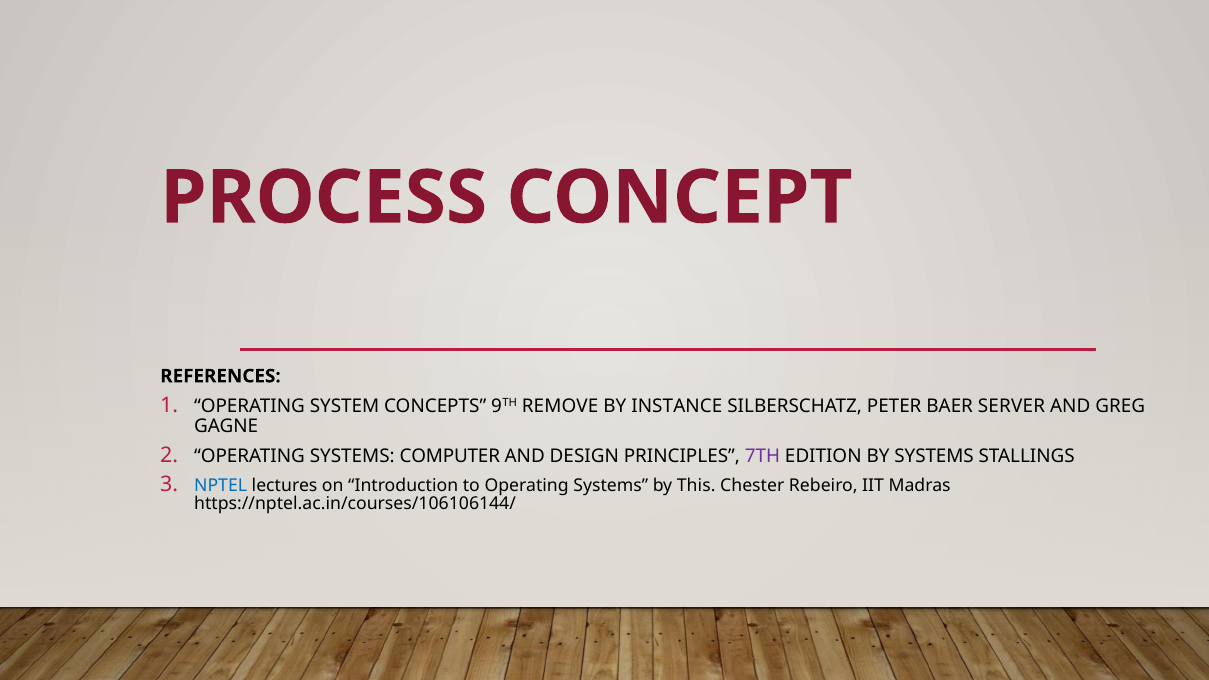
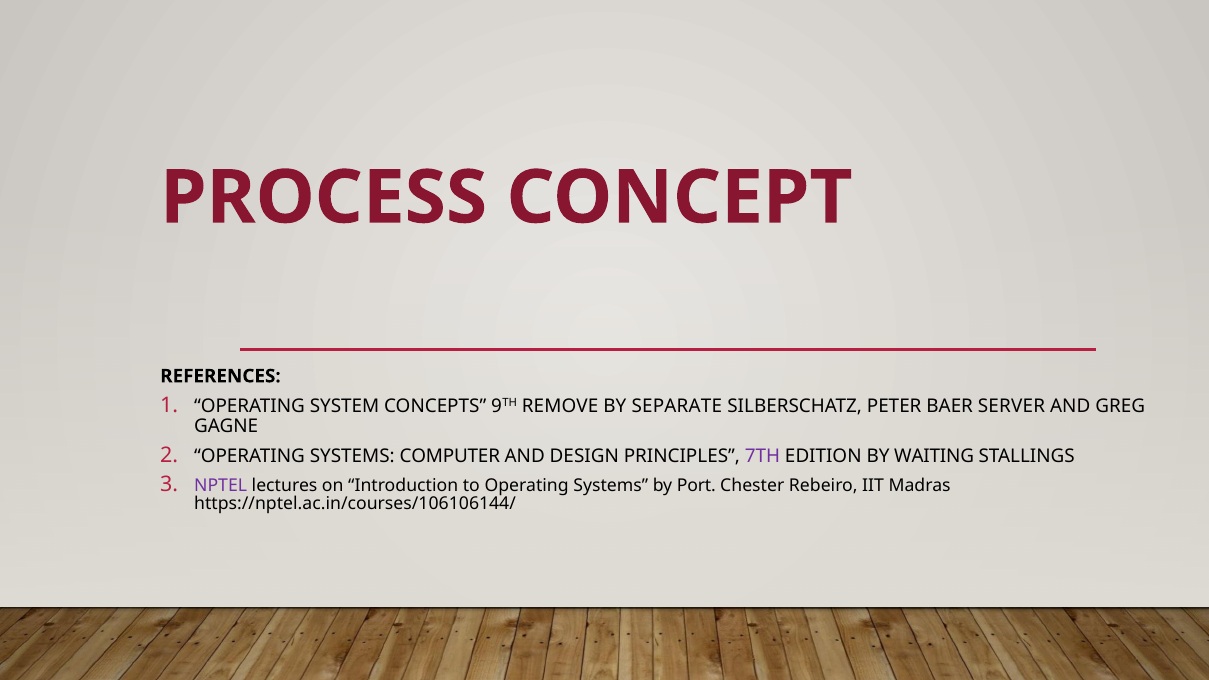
INSTANCE: INSTANCE -> SEPARATE (677, 406)
BY SYSTEMS: SYSTEMS -> WAITING (934, 456)
NPTEL colour: blue -> purple (221, 485)
This: This -> Port (696, 485)
